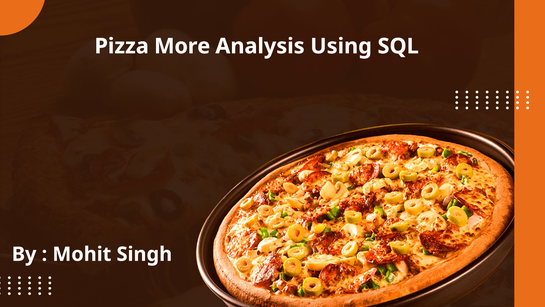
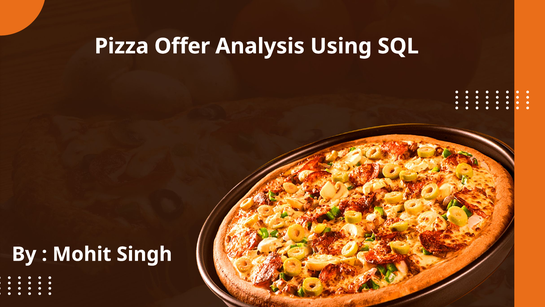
More: More -> Offer (182, 46)
